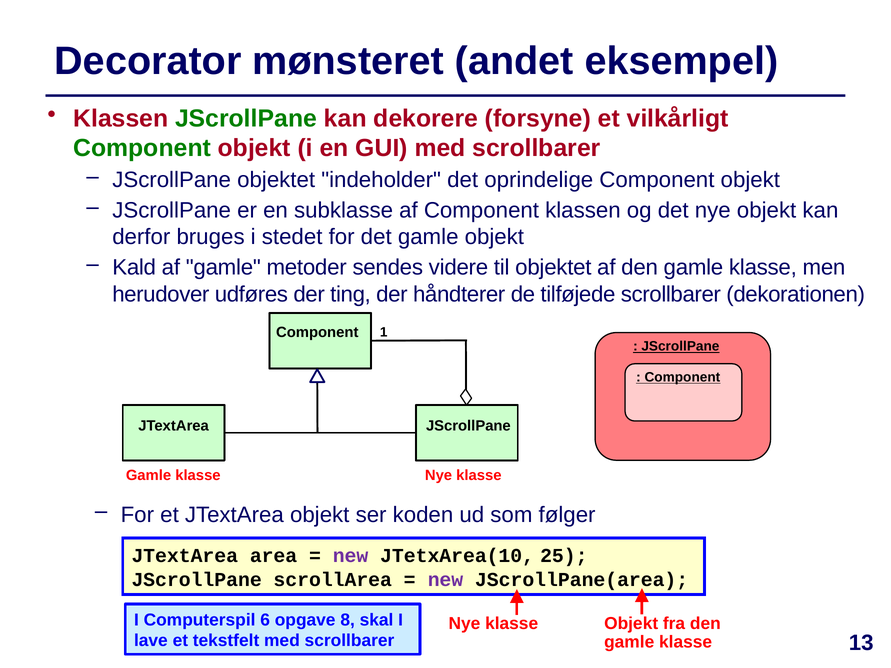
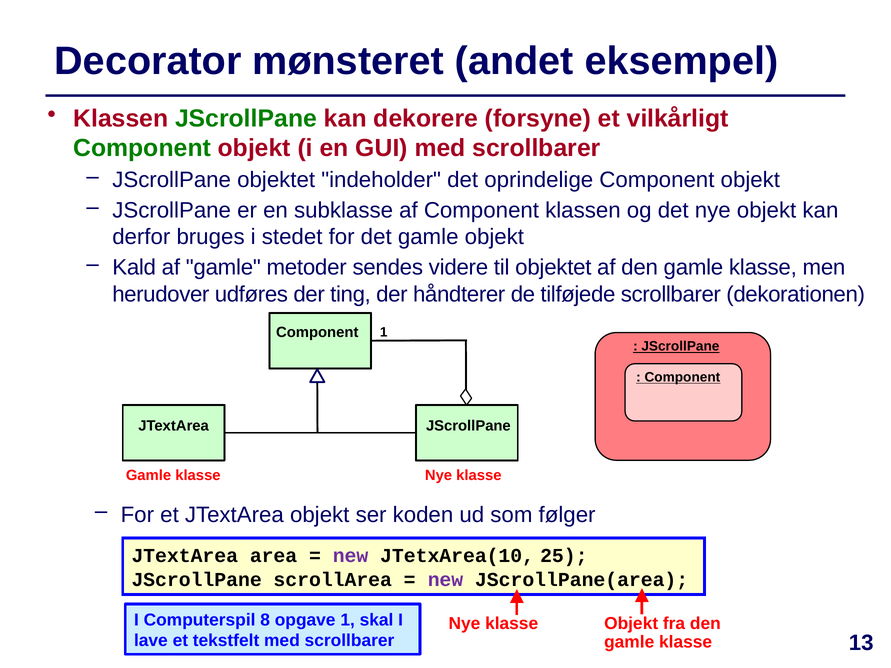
6: 6 -> 8 (265, 620)
opgave 8: 8 -> 1 (348, 620)
